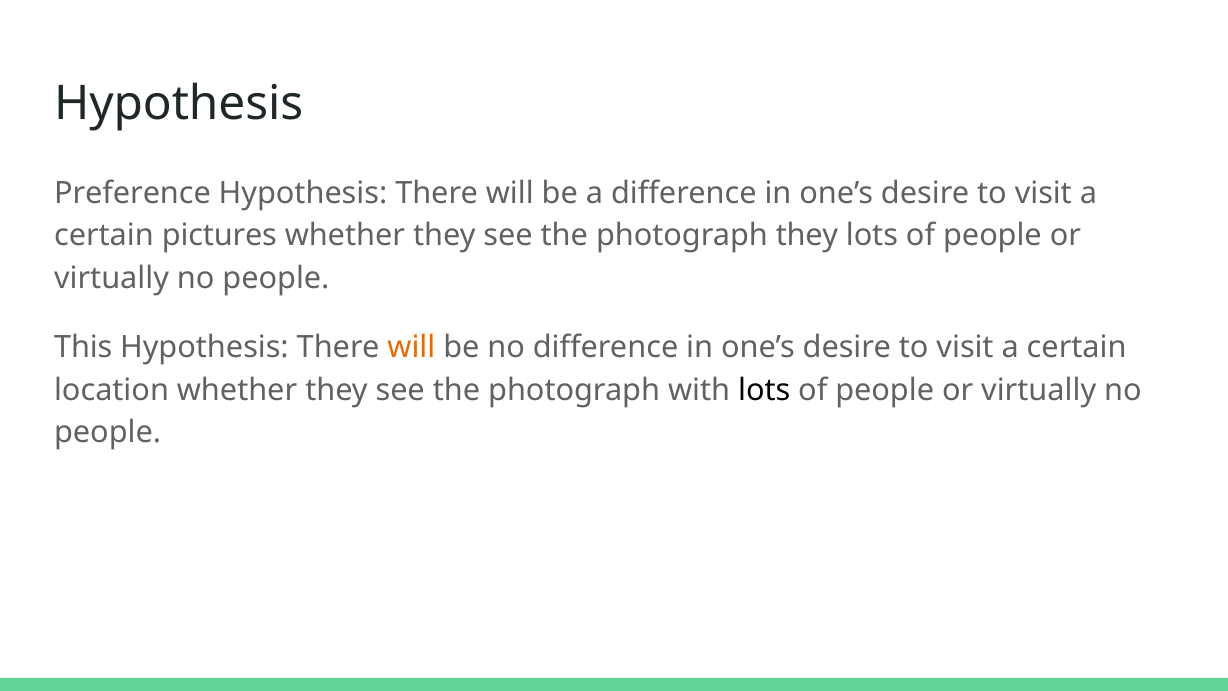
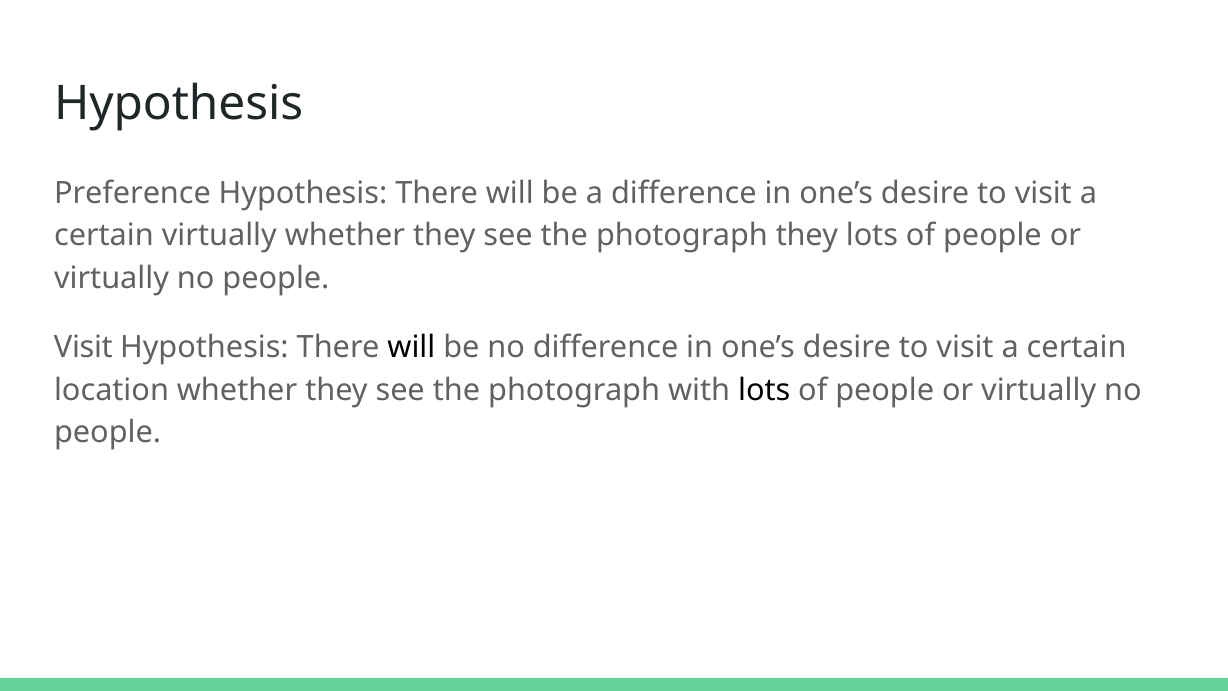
certain pictures: pictures -> virtually (219, 235)
This: This -> Visit (83, 347)
will colour: orange -> black (411, 347)
